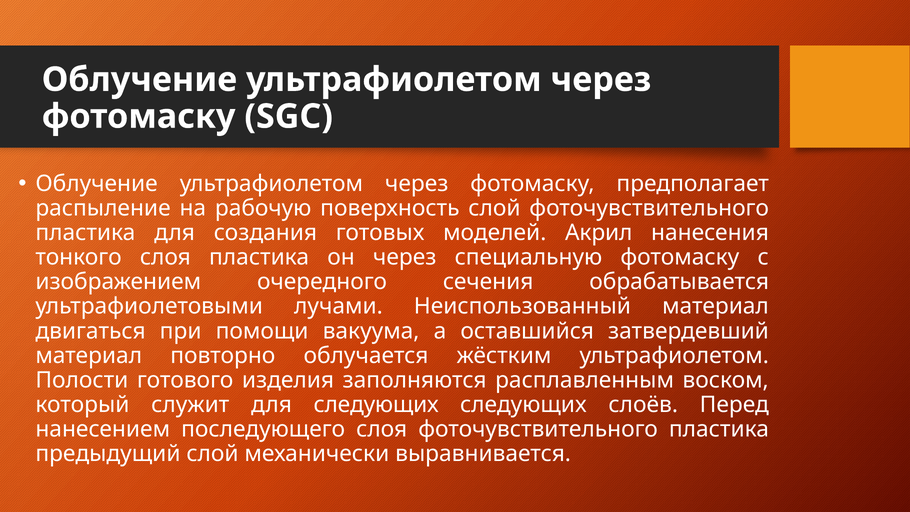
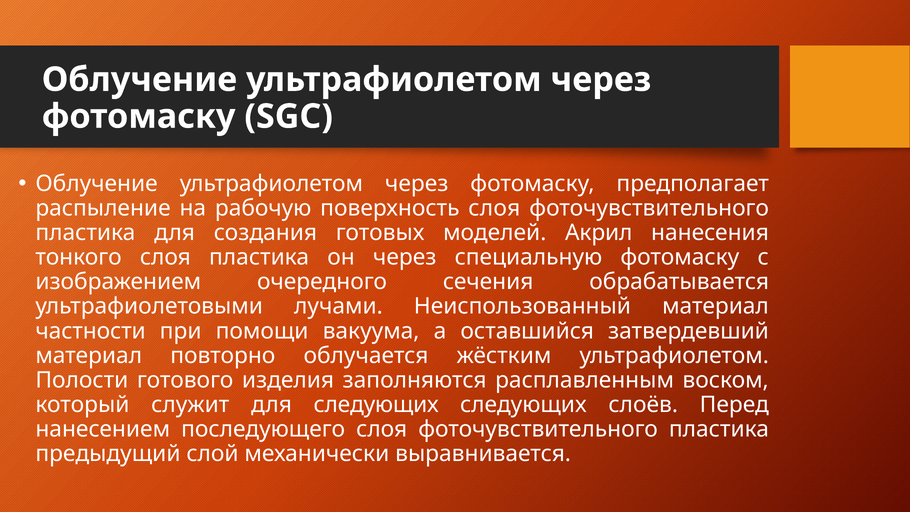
поверхность слой: слой -> слоя (494, 208)
двигаться: двигаться -> частности (91, 331)
